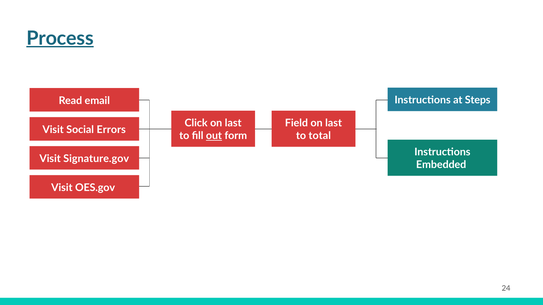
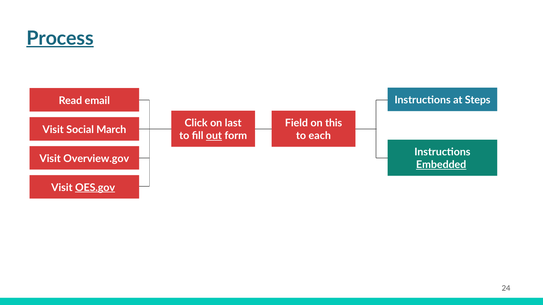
last: last -> this (334, 123)
Errors: Errors -> March (111, 130)
total: total -> each (320, 136)
Signature.gov: Signature.gov -> Overview.gov (96, 159)
Embedded underline: none -> present (441, 165)
OES.gov underline: none -> present (95, 188)
